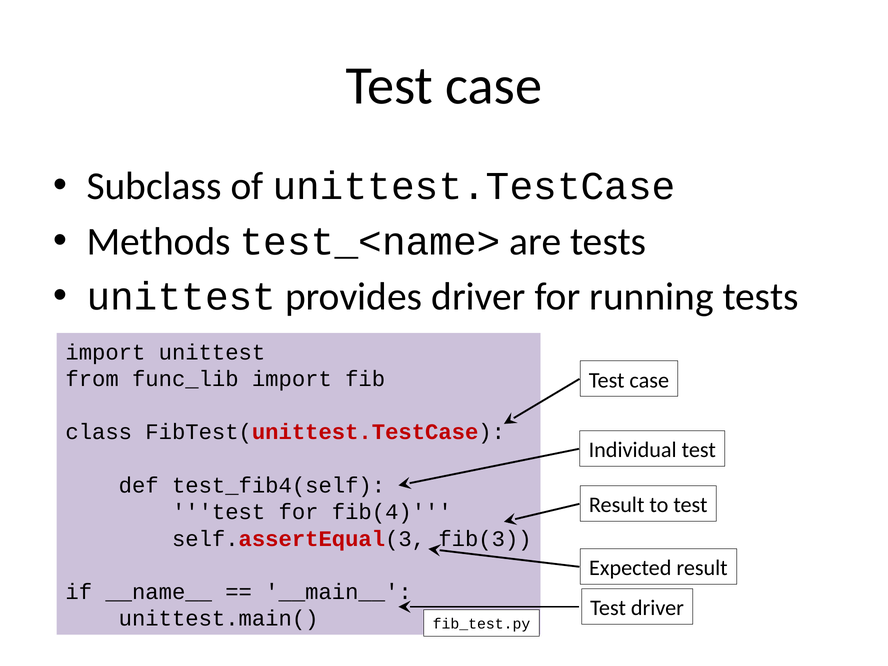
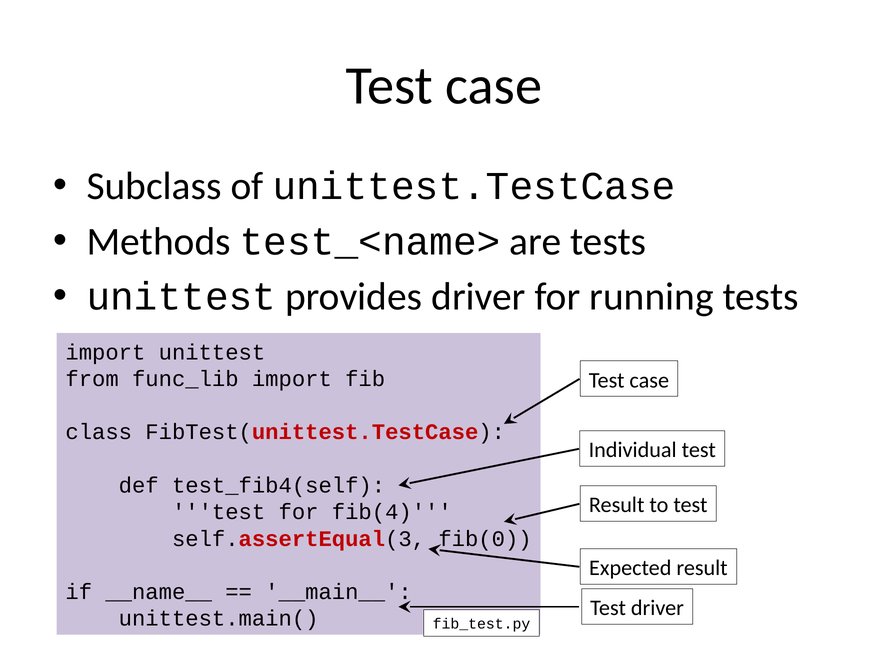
fib(3: fib(3 -> fib(0 (485, 539)
